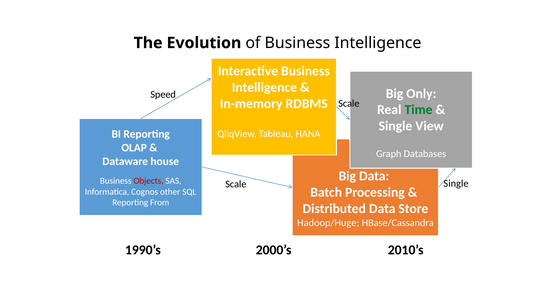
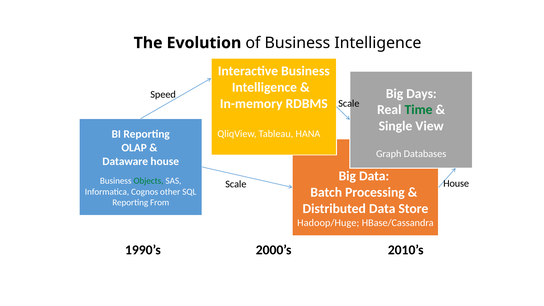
Only: Only -> Days (421, 94)
Objects colour: red -> green (149, 181)
Single: Single -> House (456, 183)
